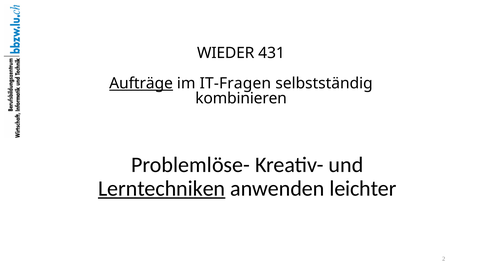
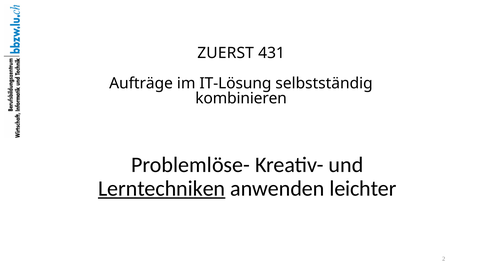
WIEDER: WIEDER -> ZUERST (226, 53)
Aufträge underline: present -> none (141, 83)
IT-Fragen: IT-Fragen -> IT-Lösung (235, 83)
